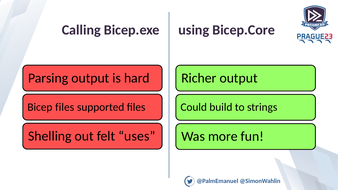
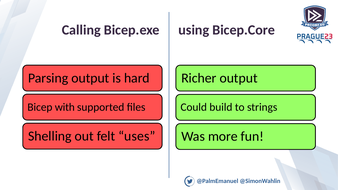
Bicep files: files -> with (65, 107)
